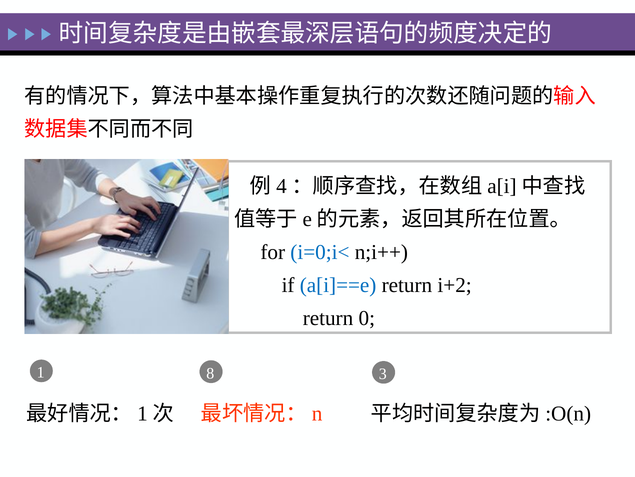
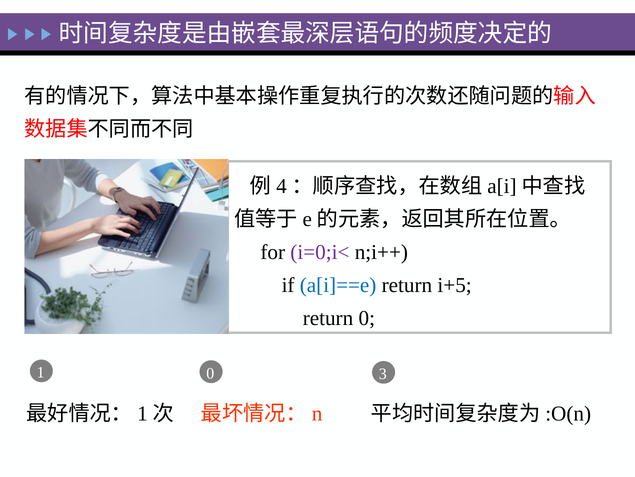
i=0;i< colour: blue -> purple (320, 252)
i+2: i+2 -> i+5 (455, 285)
1 8: 8 -> 0 (210, 373)
